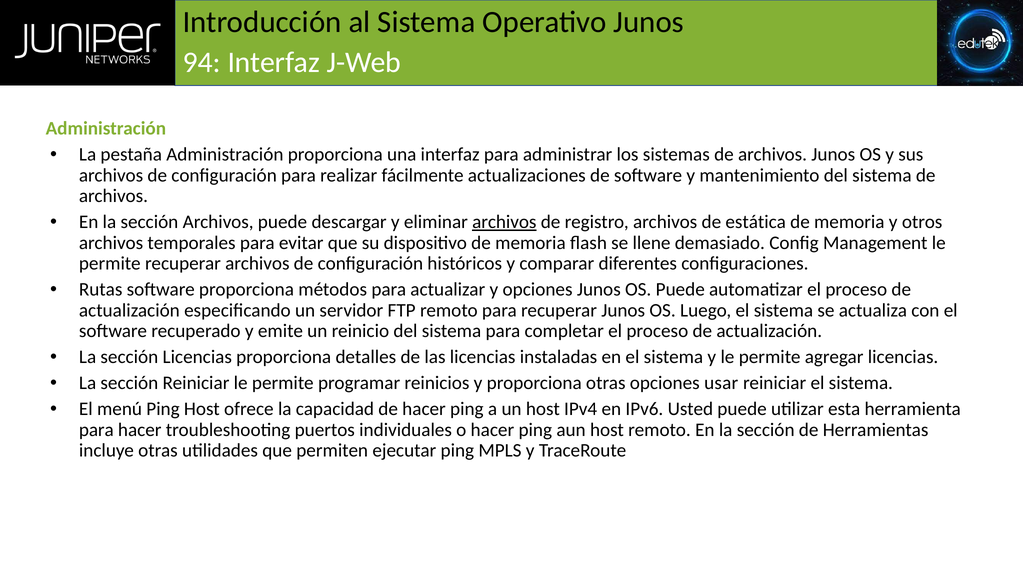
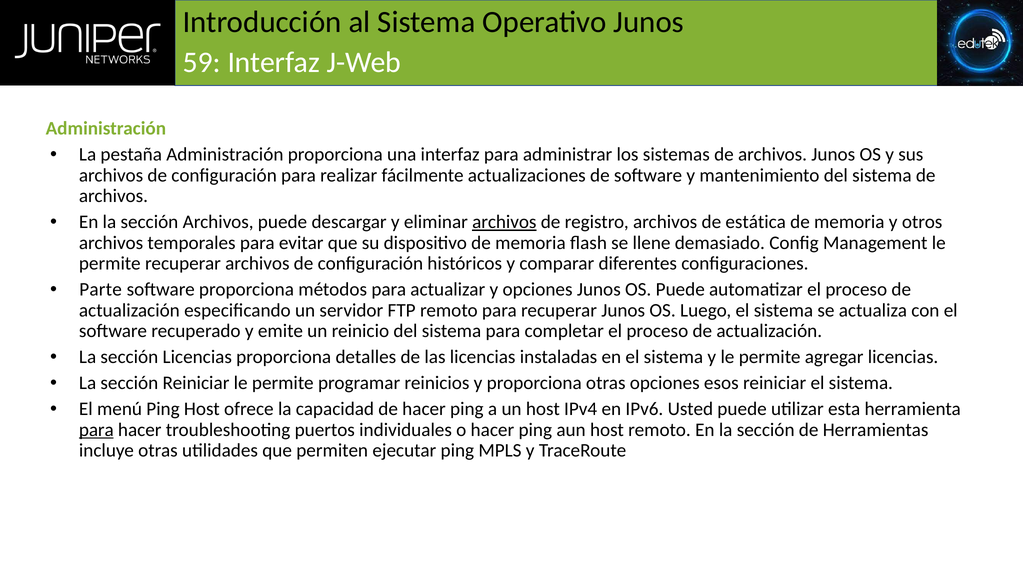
94: 94 -> 59 (202, 62)
Rutas: Rutas -> Parte (101, 290)
usar: usar -> esos (721, 383)
para underline: none -> present (96, 430)
